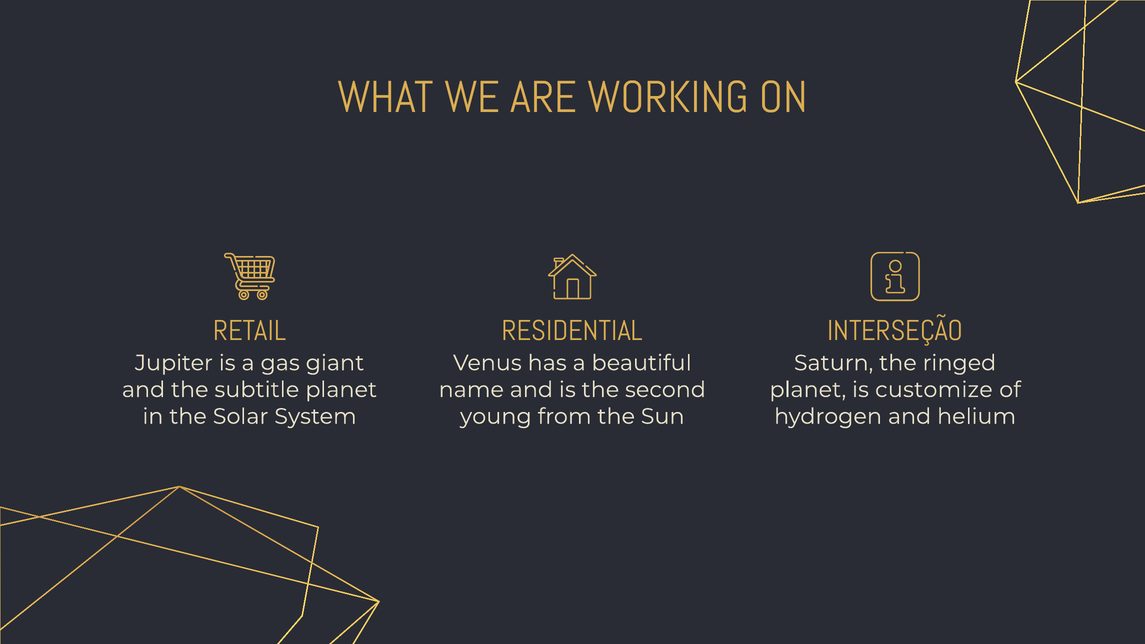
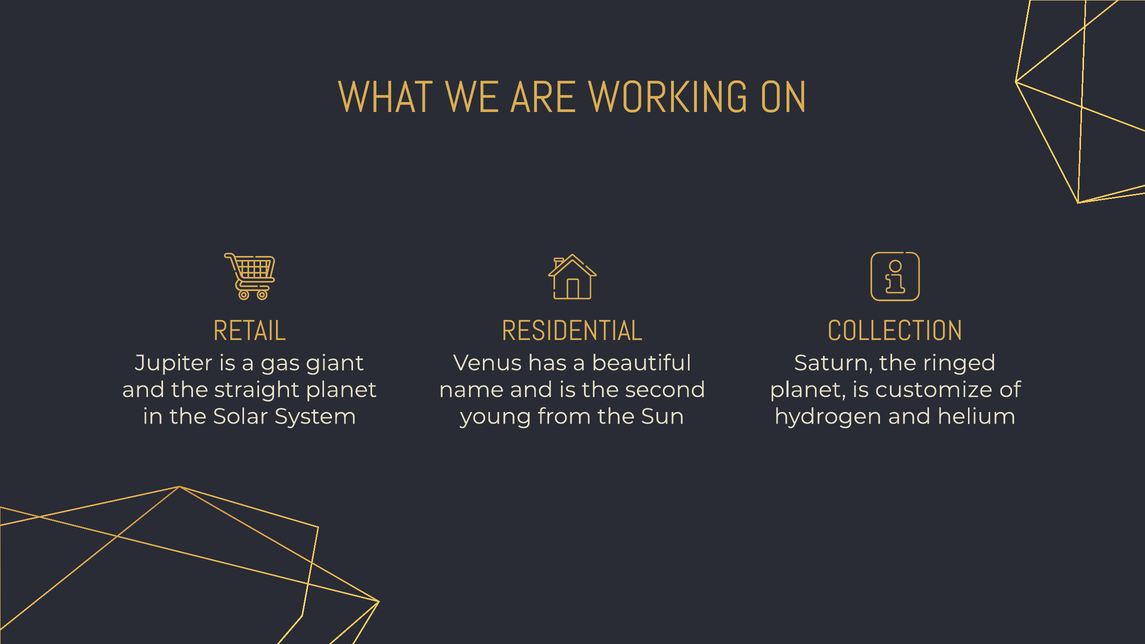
INTERSEÇÃO: INTERSEÇÃO -> COLLECTION (895, 331)
subtitle: subtitle -> straight (257, 390)
